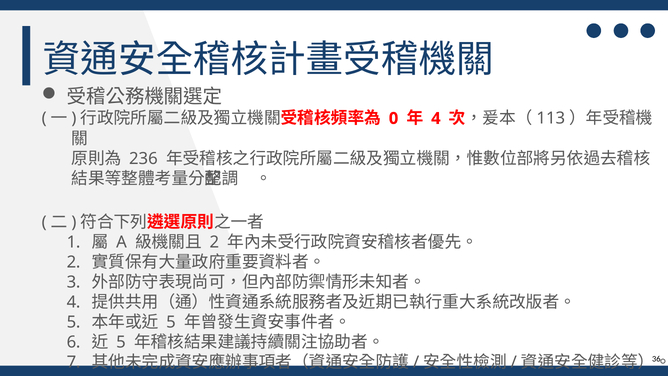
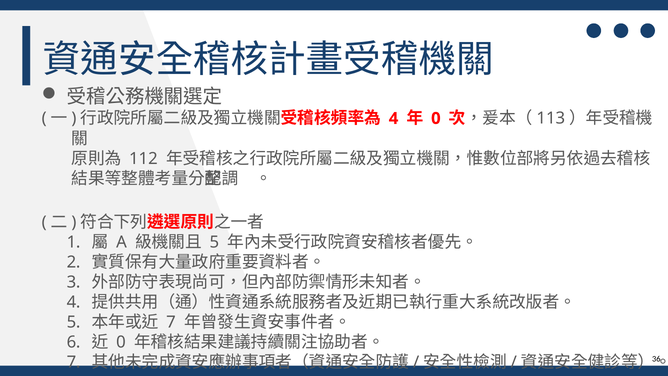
0: 0 -> 4 (394, 118)
4: 4 -> 0 (436, 118)
236: 236 -> 112 (143, 158)
2: 2 -> 5 (214, 242)
5: 5 -> 7 (171, 322)
5: 5 -> 0 (121, 342)
